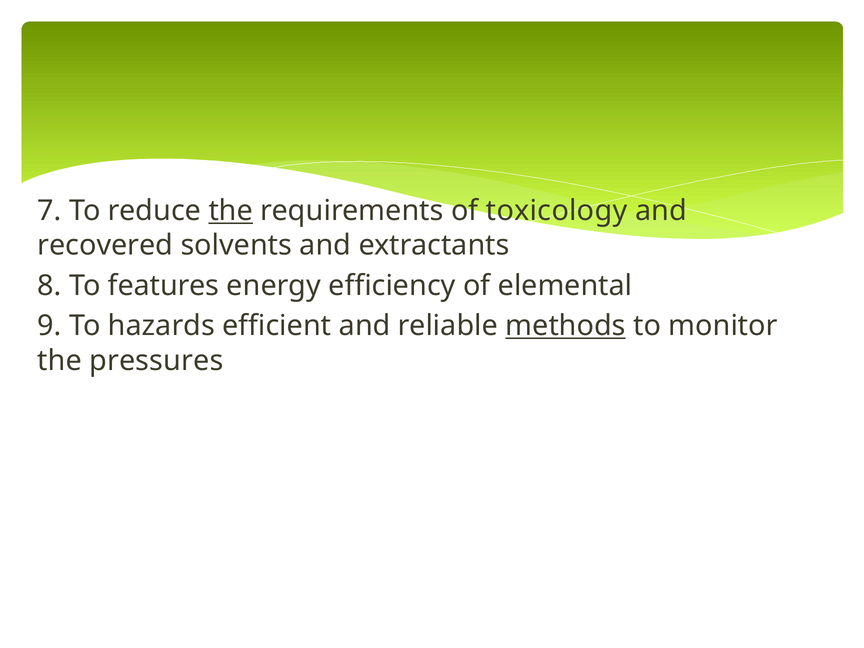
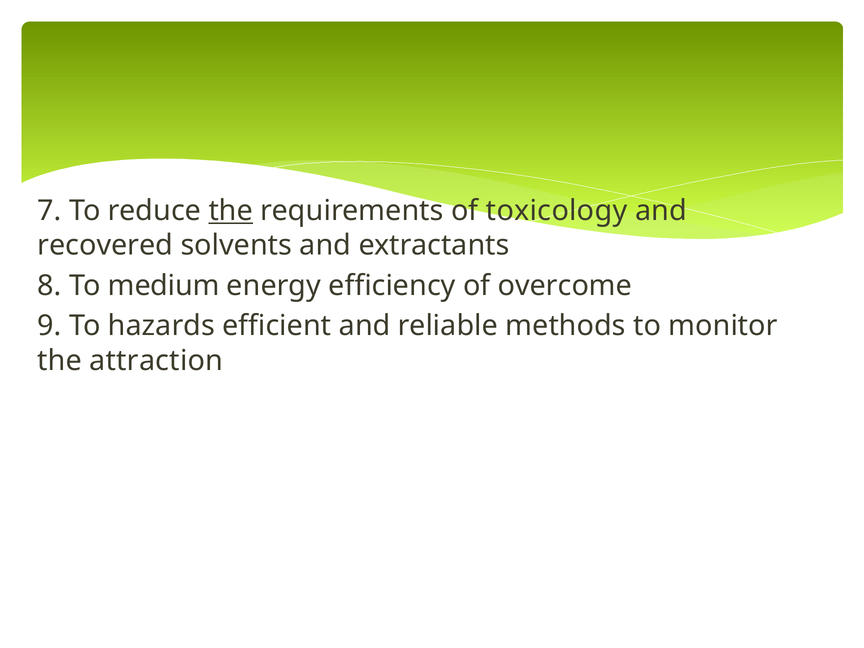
features: features -> medium (164, 286)
elemental: elemental -> overcome (565, 286)
methods underline: present -> none (566, 326)
pressures: pressures -> attraction (156, 361)
